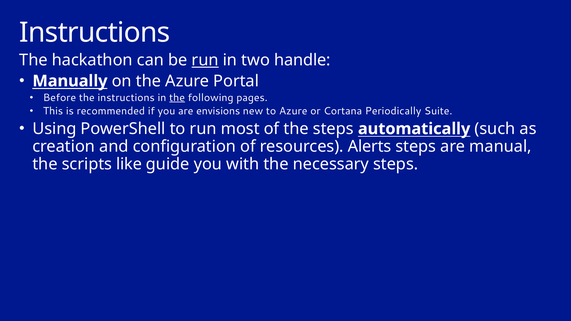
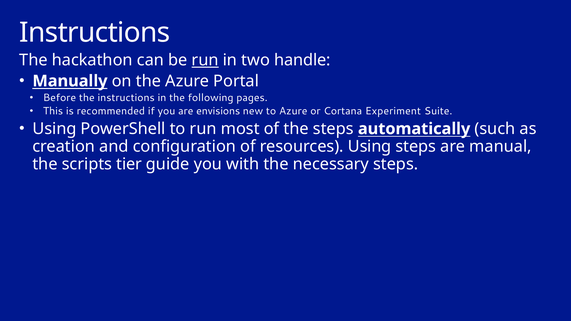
the underline: present -> none (177, 98)
Periodically: Periodically -> Experiment (393, 111)
resources Alerts: Alerts -> Using (370, 146)
like: like -> tier (129, 164)
